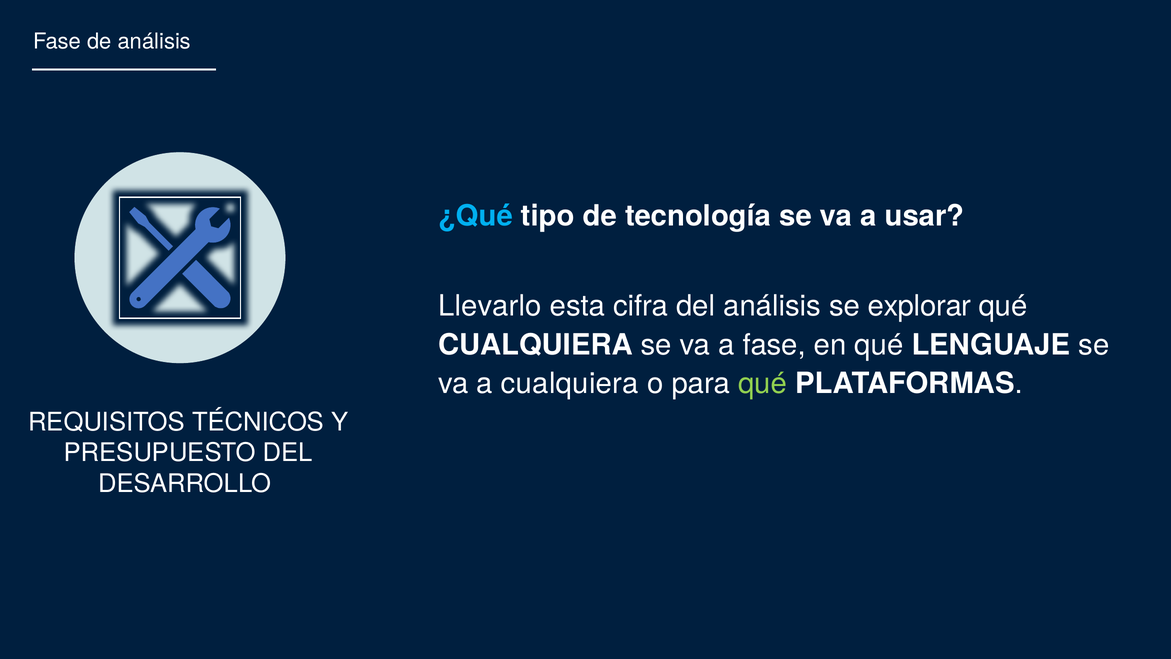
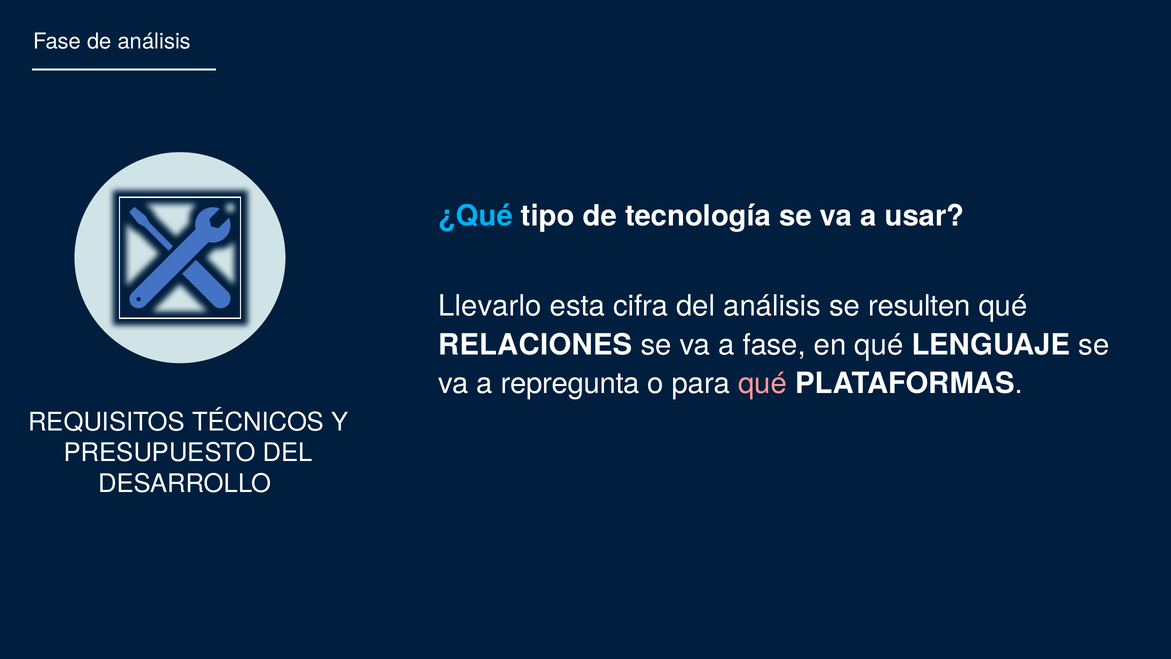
explorar: explorar -> resulten (919, 306)
CUALQUIERA: CUALQUIERA -> RELACIONES (535, 345)
a cualquiera: cualquiera -> repregunta (570, 383)
qué colour: light green -> pink (763, 383)
